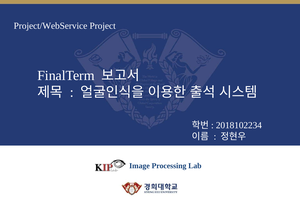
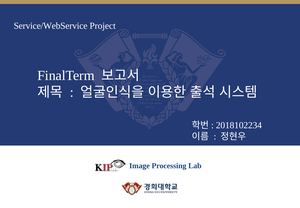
Project/WebService: Project/WebService -> Service/WebService (51, 26)
